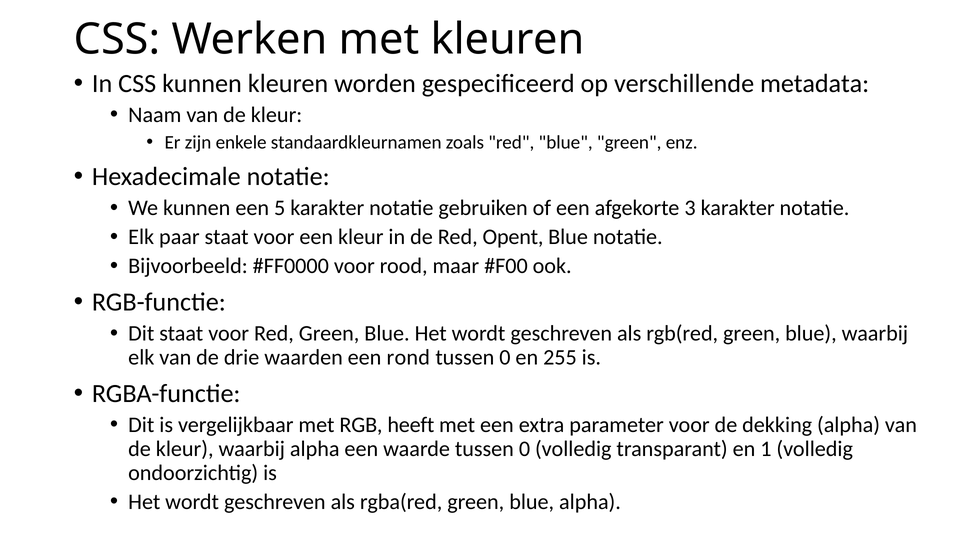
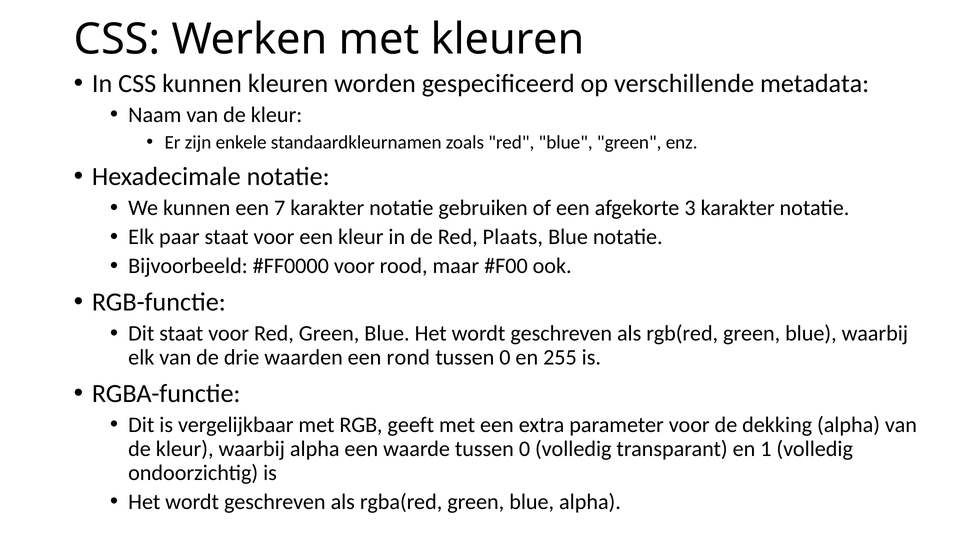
5: 5 -> 7 (280, 208)
Opent: Opent -> Plaats (513, 237)
heeft: heeft -> geeft (411, 424)
